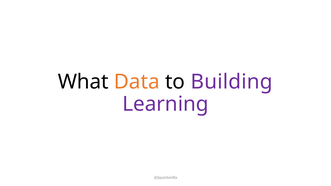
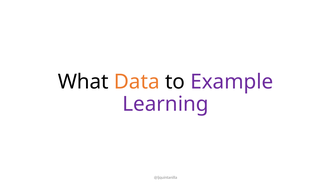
Building: Building -> Example (232, 82)
